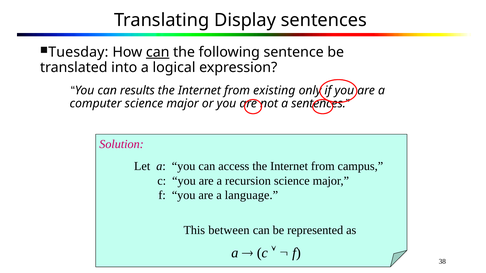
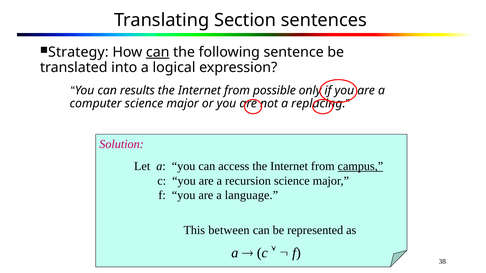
Display: Display -> Section (245, 20)
Tuesday: Tuesday -> Strategy (78, 52)
existing: existing -> possible (274, 91)
a sentences: sentences -> replacing (318, 104)
campus underline: none -> present (360, 166)
